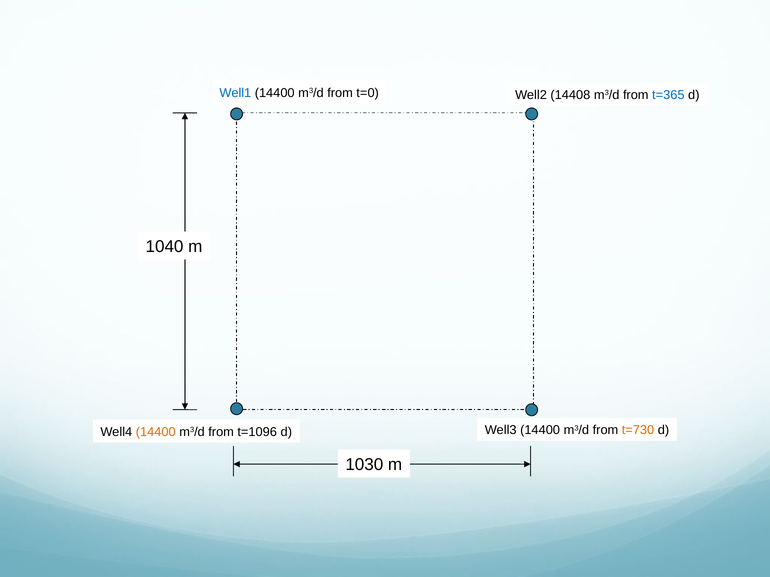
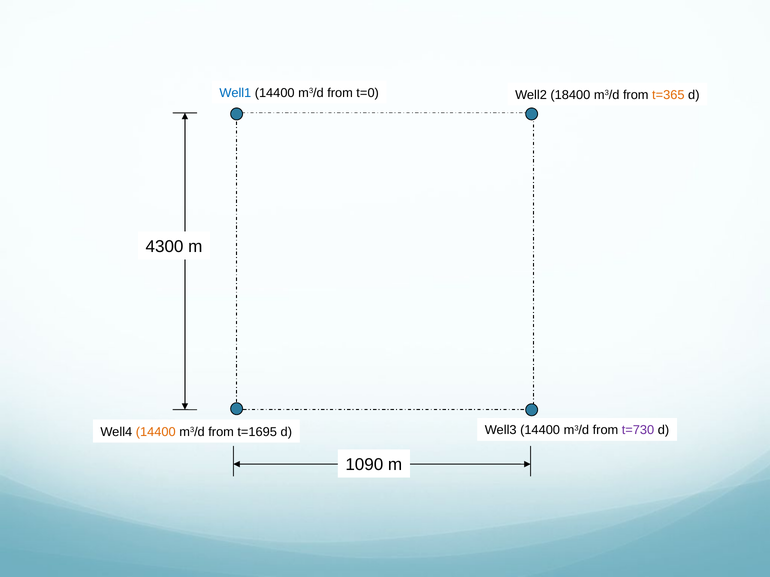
14408: 14408 -> 18400 (570, 95)
t=365 colour: blue -> orange (668, 95)
1040: 1040 -> 4300 (165, 247)
t=730 colour: orange -> purple (638, 431)
t=1096: t=1096 -> t=1695 (257, 432)
1030: 1030 -> 1090 (364, 465)
